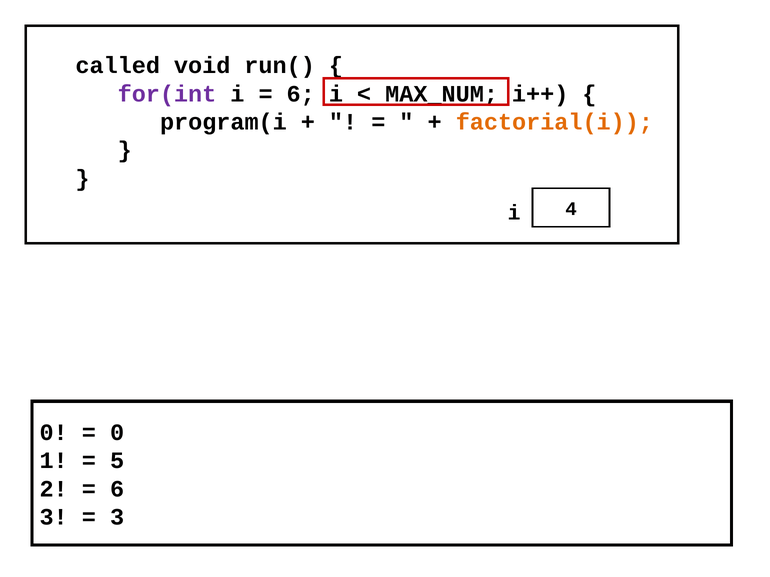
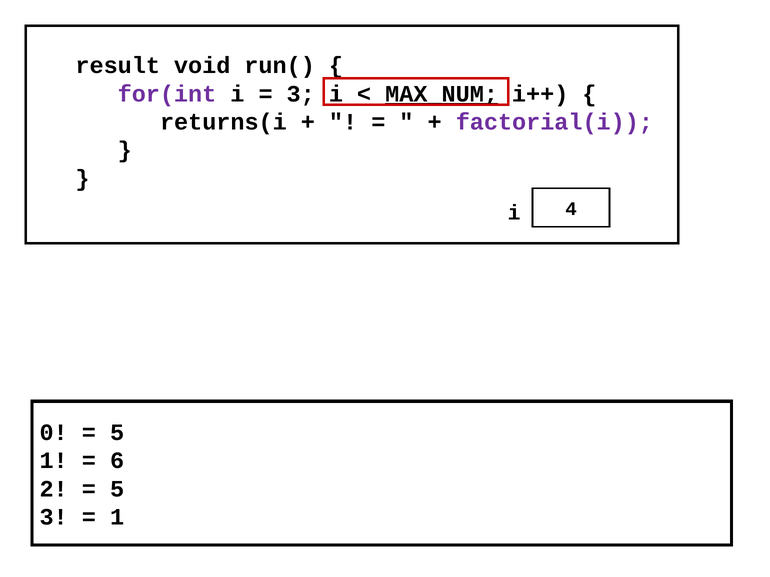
called: called -> result (118, 66)
6: 6 -> 3 (301, 94)
MAX_NUM underline: none -> present (442, 94)
program(i: program(i -> returns(i (223, 122)
factorial(i colour: orange -> purple (554, 122)
0: 0 -> 5 (117, 433)
5: 5 -> 6 (117, 461)
6: 6 -> 5 (117, 489)
3: 3 -> 1 (117, 518)
